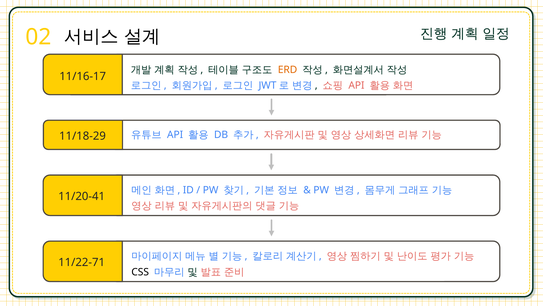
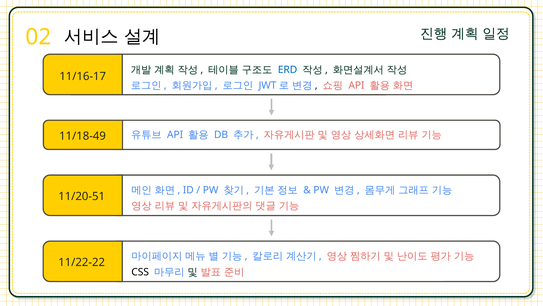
ERD colour: orange -> blue (288, 70)
11/18-29: 11/18-29 -> 11/18-49 (82, 136)
11/20-41: 11/20-41 -> 11/20-51 (82, 196)
11/22-71: 11/22-71 -> 11/22-22 (82, 262)
